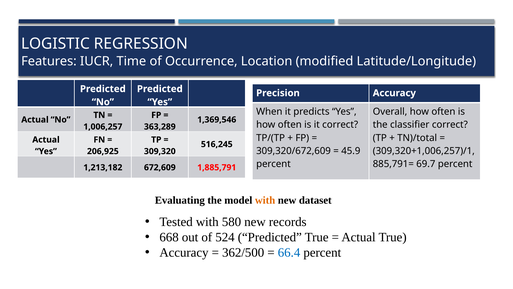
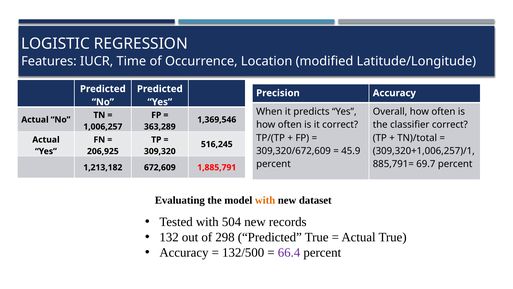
580: 580 -> 504 (231, 222)
668: 668 -> 132 (169, 237)
524: 524 -> 298 (225, 237)
362/500: 362/500 -> 132/500 (243, 252)
66.4 colour: blue -> purple (289, 252)
